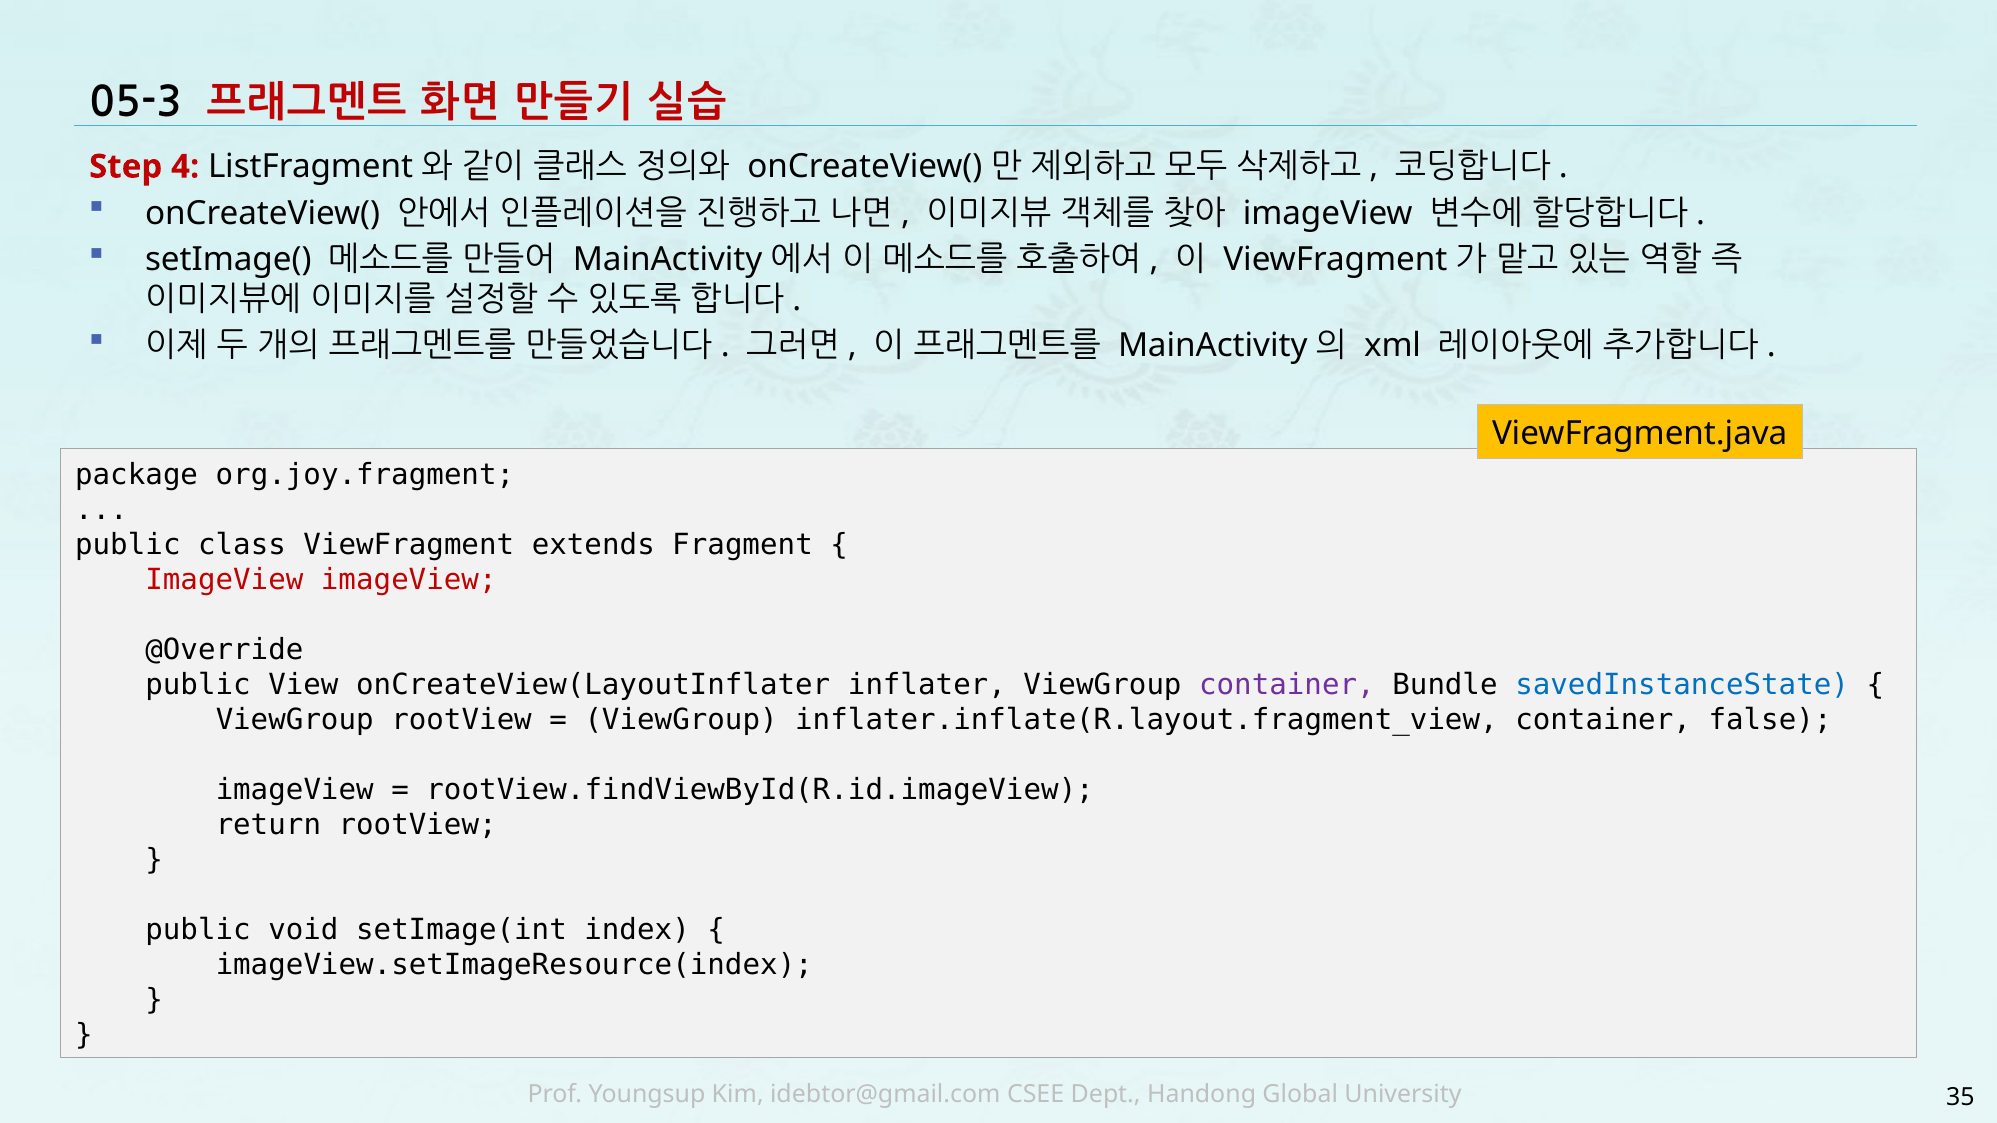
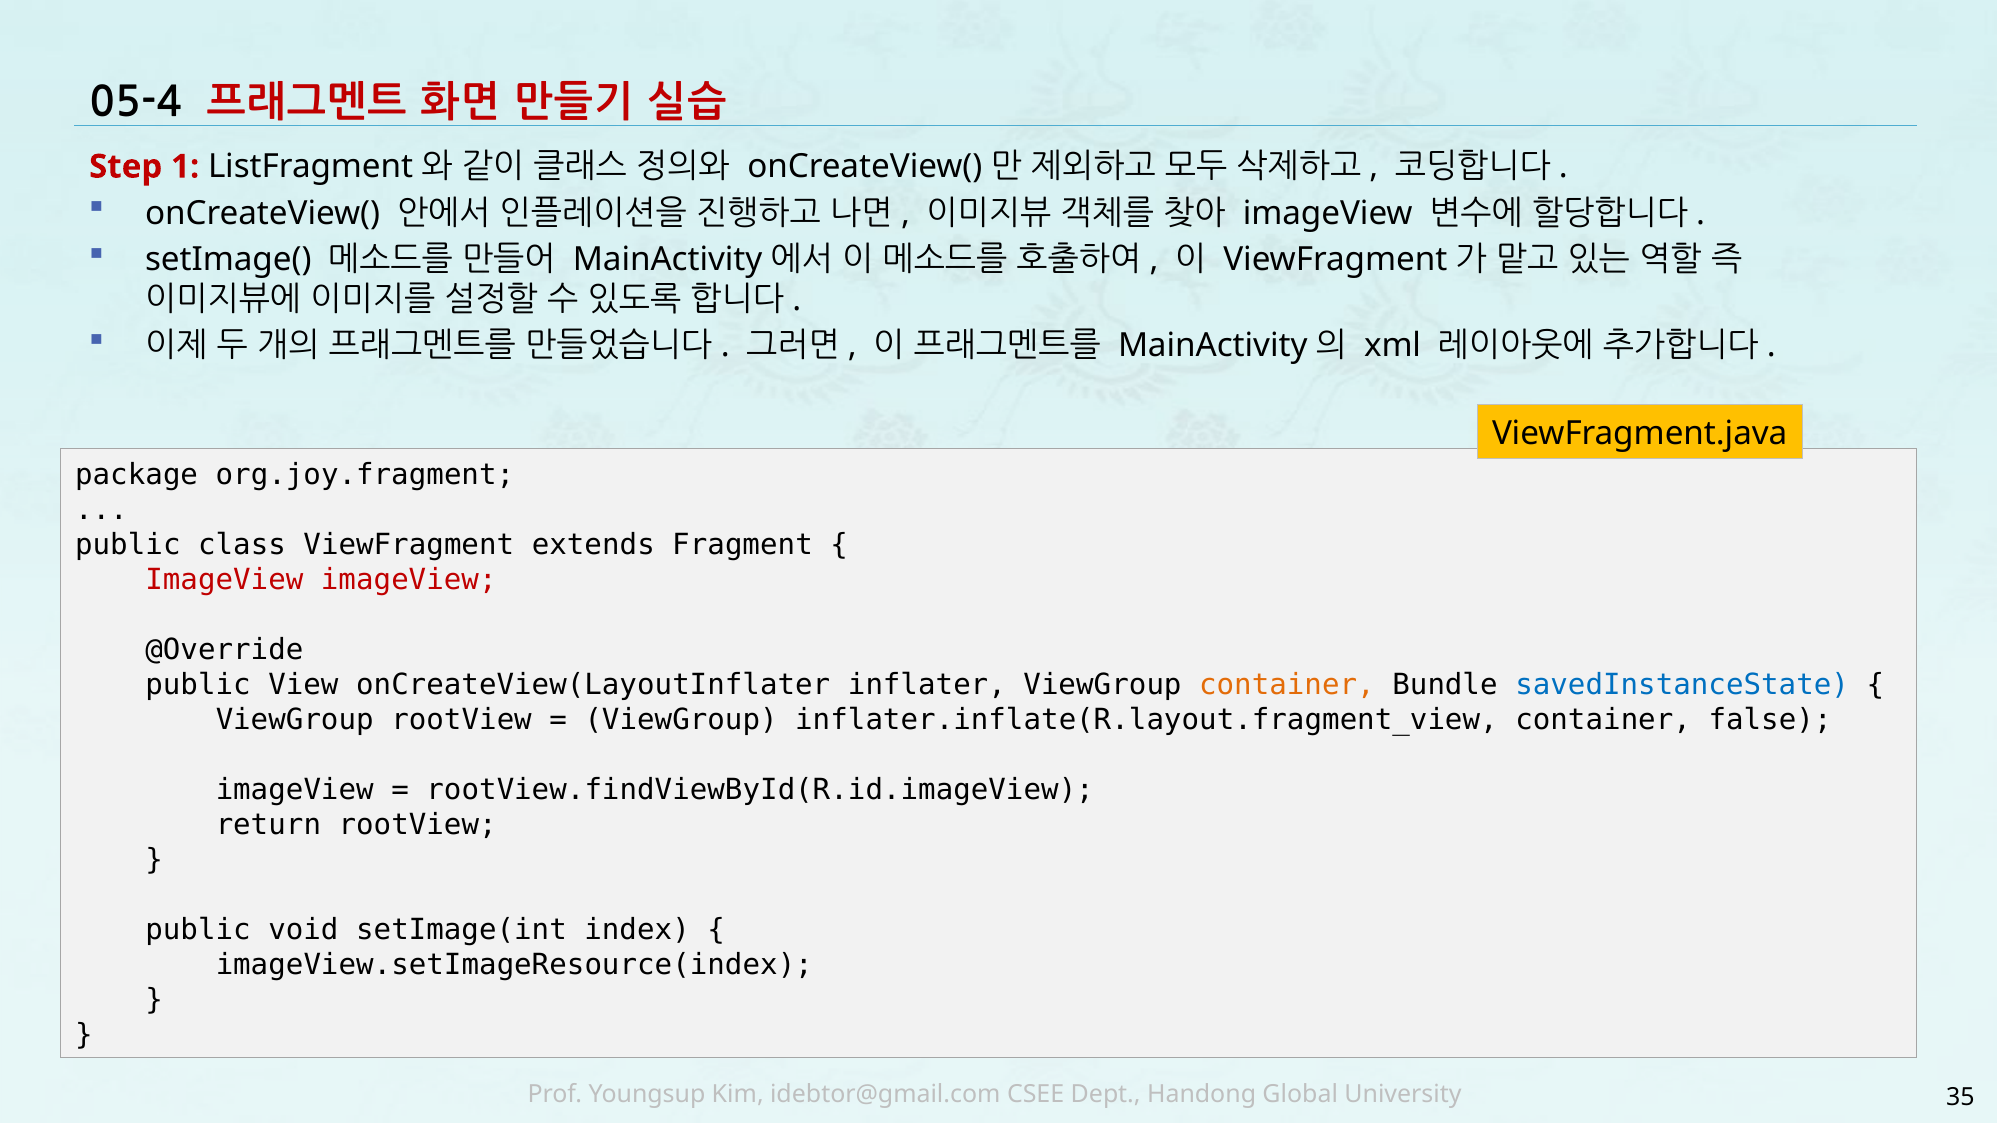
05-3: 05-3 -> 05-4 (136, 103)
4: 4 -> 1 (185, 167)
container colour: purple -> orange (1287, 685)
